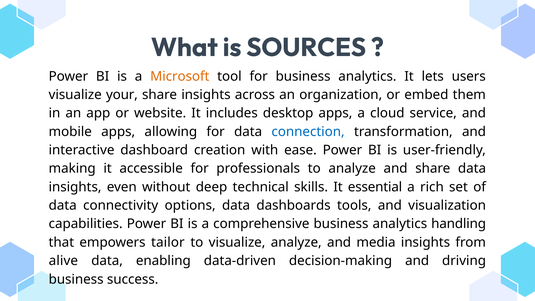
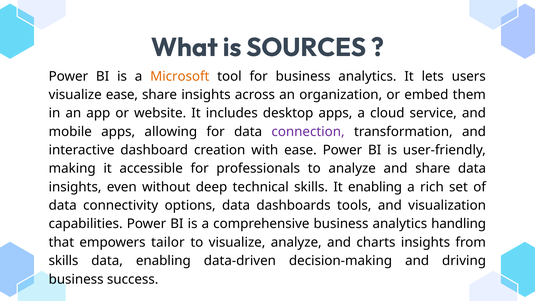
visualize your: your -> ease (122, 95)
connection colour: blue -> purple (308, 132)
It essential: essential -> enabling (375, 187)
media: media -> charts (376, 242)
alive: alive -> skills (64, 261)
